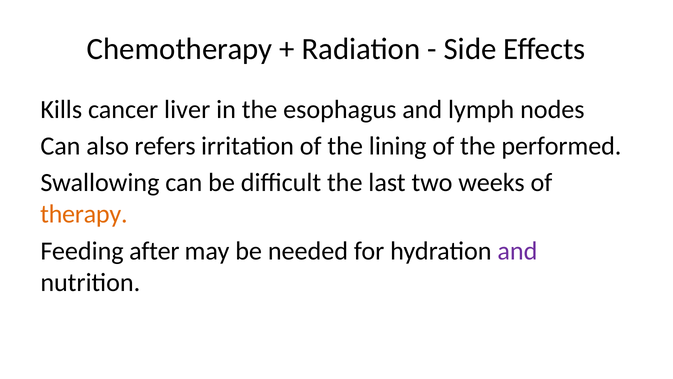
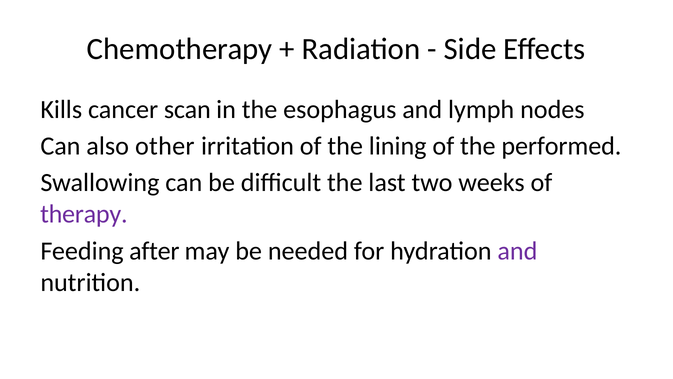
liver: liver -> scan (187, 109)
refers: refers -> other (165, 146)
therapy colour: orange -> purple (84, 214)
